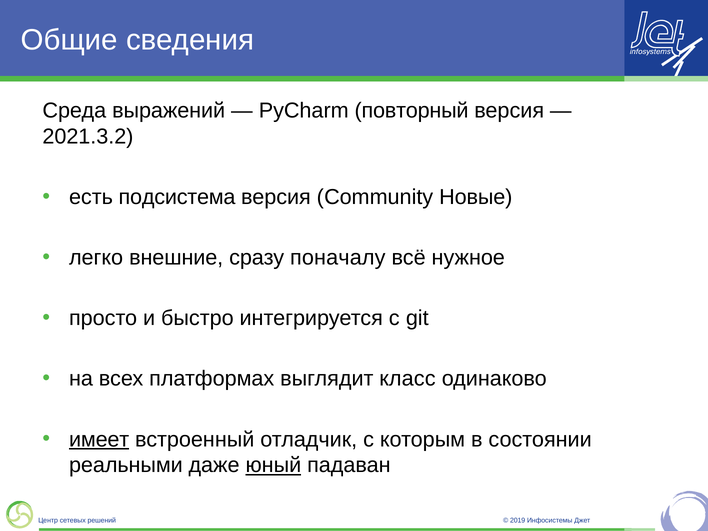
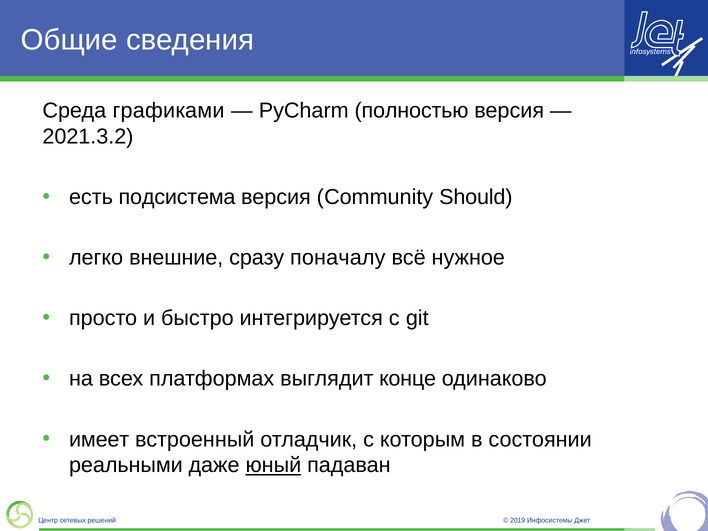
выражений: выражений -> графиками (168, 111)
повторный: повторный -> полностью (412, 111)
Новые: Новые -> Should (476, 197)
класс: класс -> конце (408, 379)
имеет underline: present -> none (99, 439)
